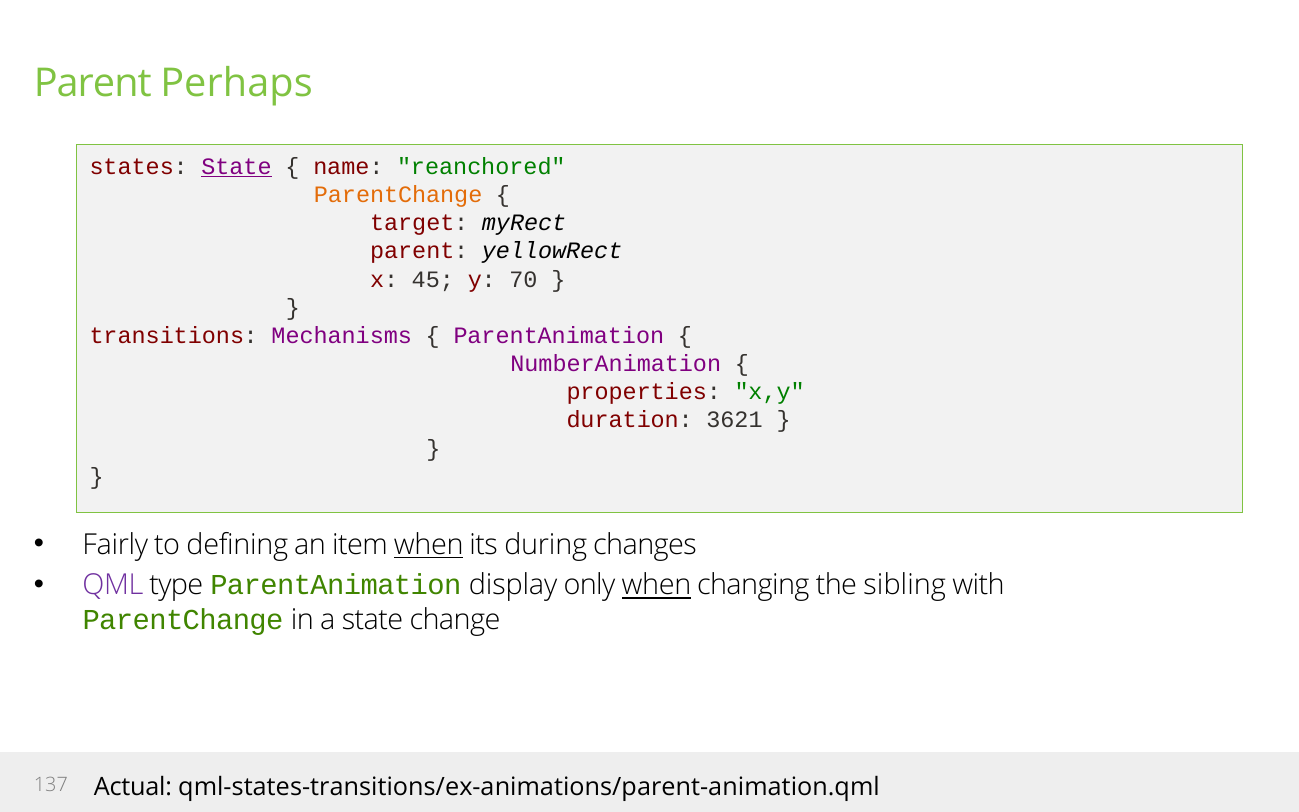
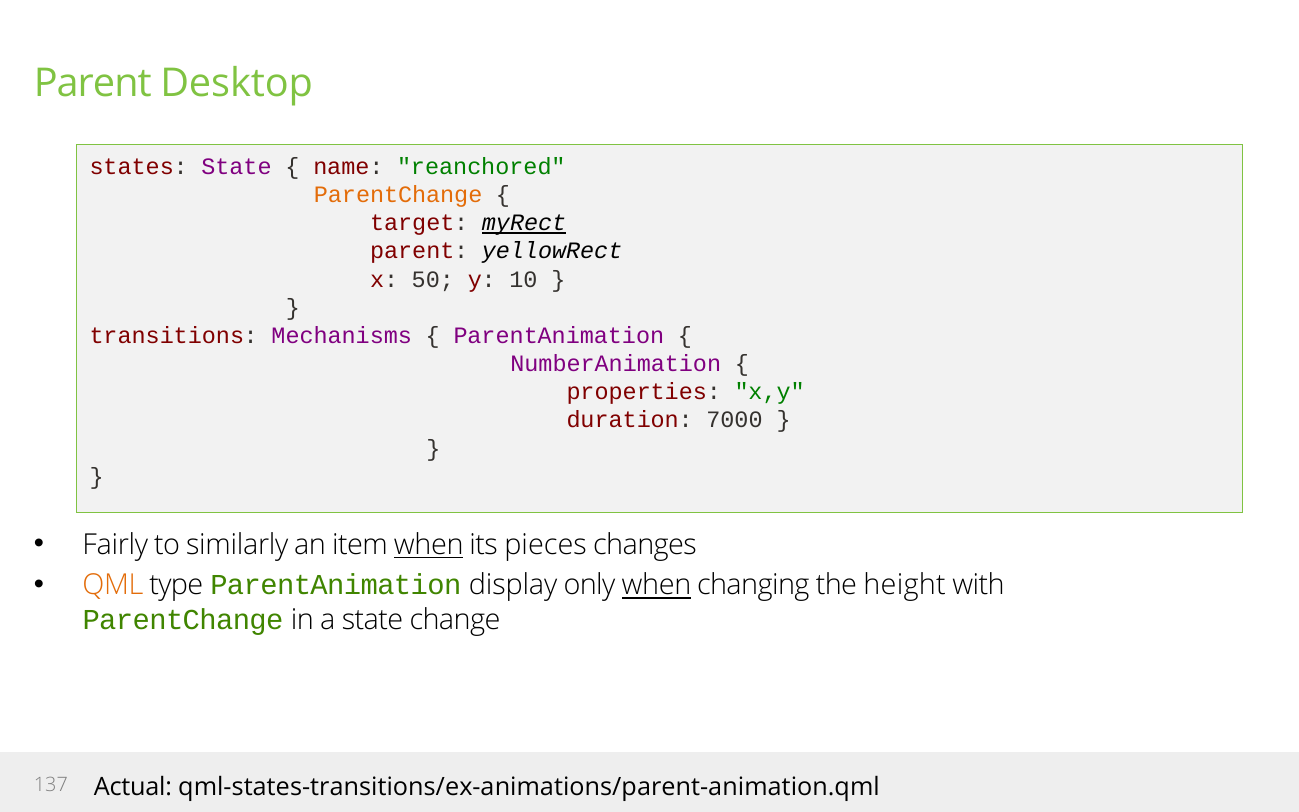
Perhaps: Perhaps -> Desktop (237, 84)
State underline: present -> none (236, 167)
myRect underline: none -> present (524, 223)
45: 45 -> 50 (433, 279)
70: 70 -> 10 (523, 279)
3621: 3621 -> 7000 (735, 420)
defining: defining -> similarly (237, 545)
during: during -> pieces (546, 545)
QML colour: purple -> orange (113, 585)
sibling: sibling -> height (905, 585)
